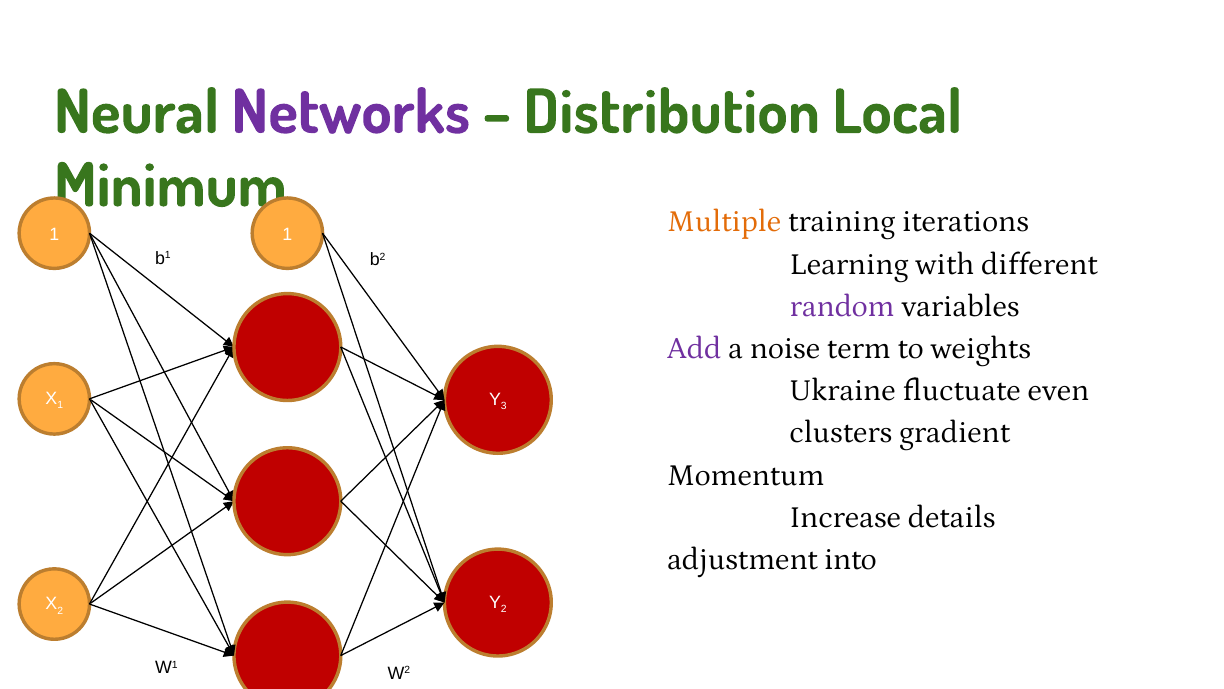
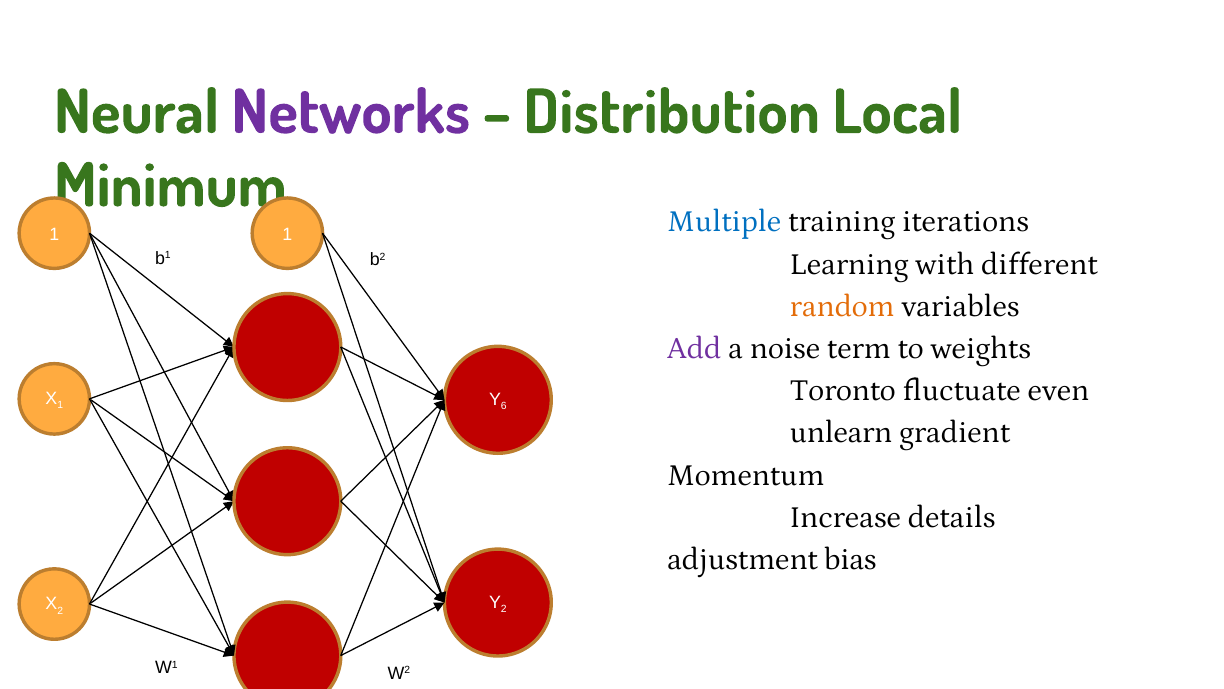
Multiple colour: orange -> blue (724, 221)
random colour: purple -> orange (842, 306)
Ukraine: Ukraine -> Toronto (843, 390)
3: 3 -> 6 (504, 406)
clusters: clusters -> unlearn (841, 433)
into: into -> bias (850, 559)
